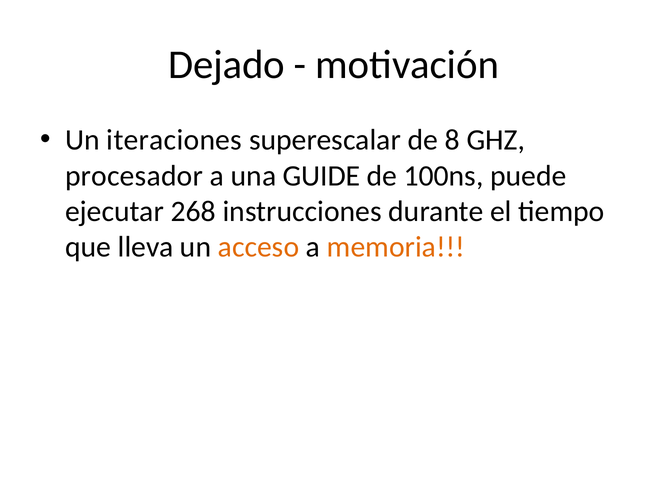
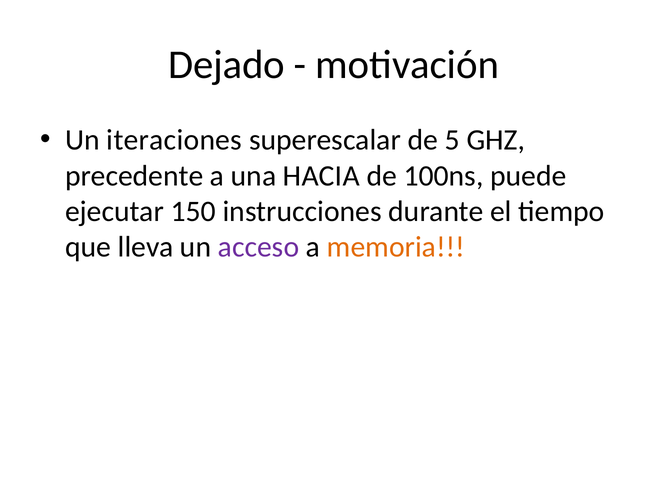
8: 8 -> 5 (452, 140)
procesador: procesador -> precedente (134, 176)
GUIDE: GUIDE -> HACIA (321, 176)
268: 268 -> 150 (193, 211)
acceso colour: orange -> purple (259, 247)
